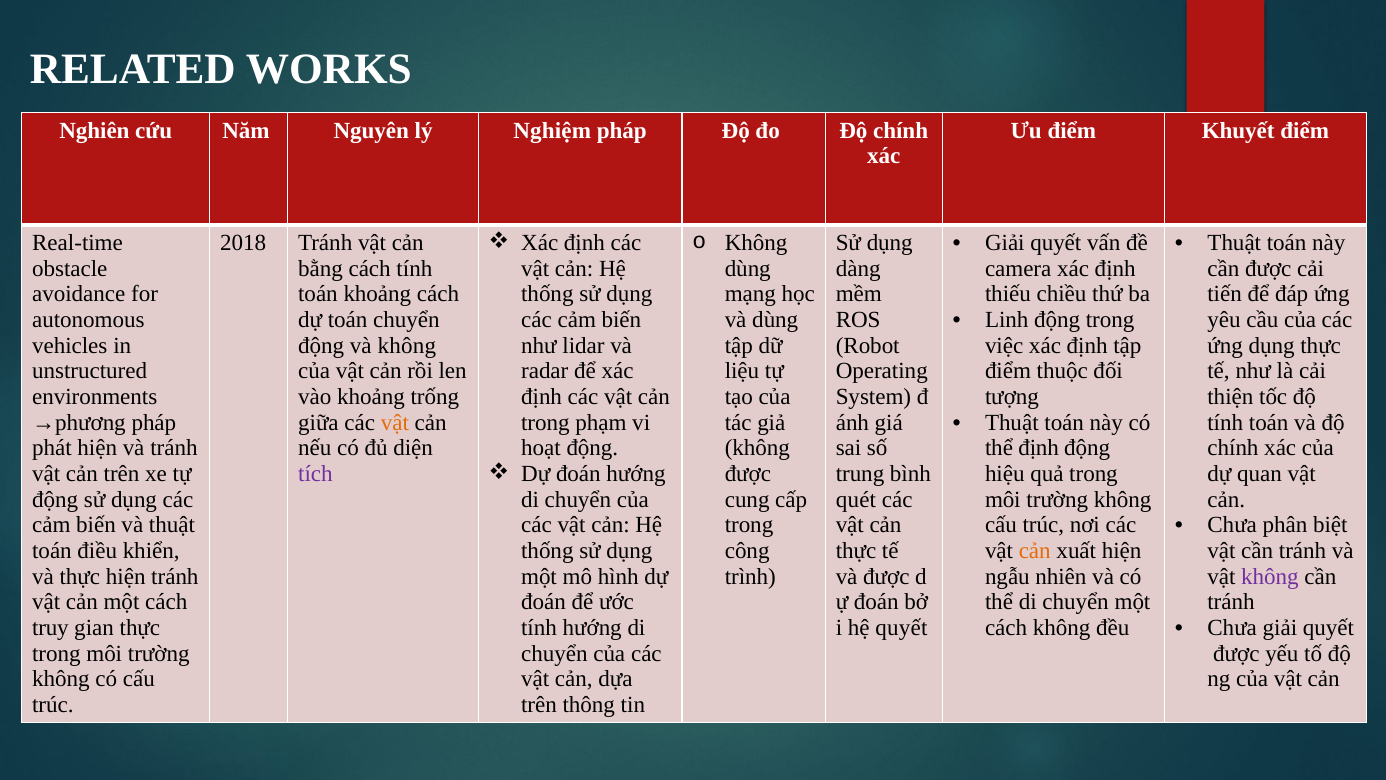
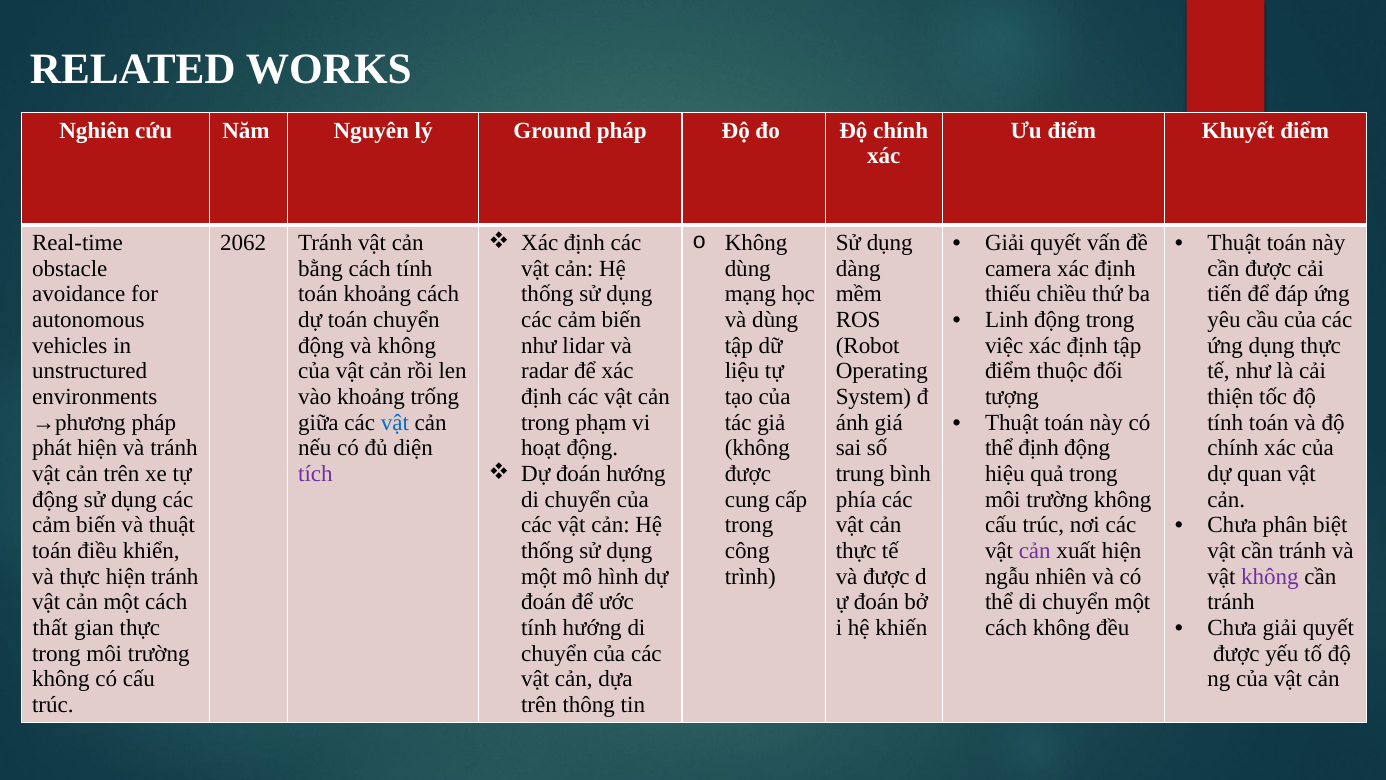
Nghiệm: Nghiệm -> Ground (552, 131)
2018: 2018 -> 2062 (243, 243)
vật colour: orange -> blue (395, 422)
quét: quét -> phía (856, 499)
cản colour: orange -> purple (1035, 551)
truy: truy -> thất (50, 628)
hệ quyết: quyết -> khiến (901, 628)
